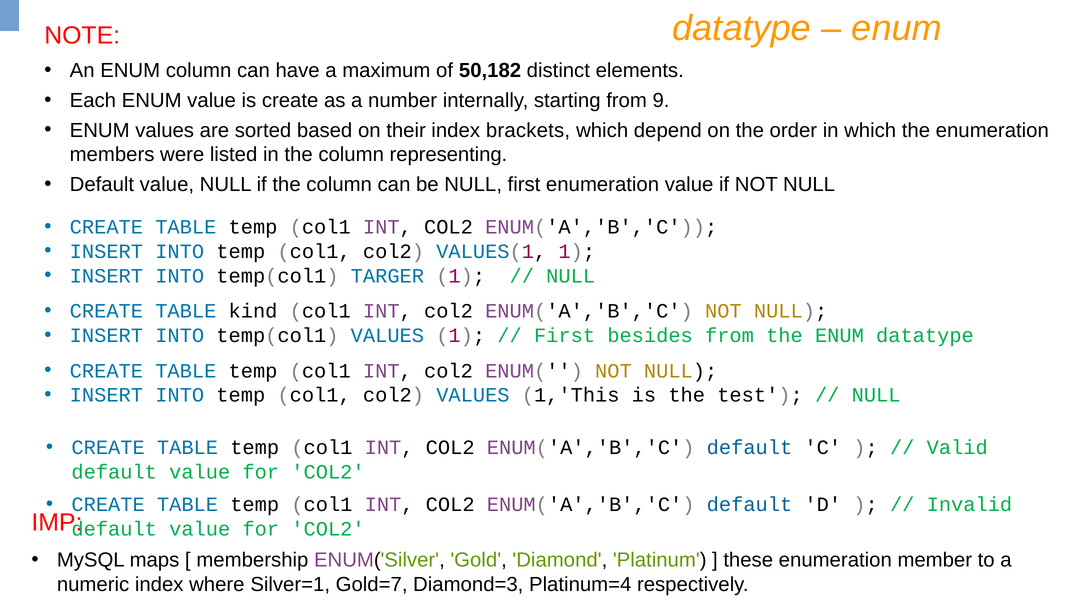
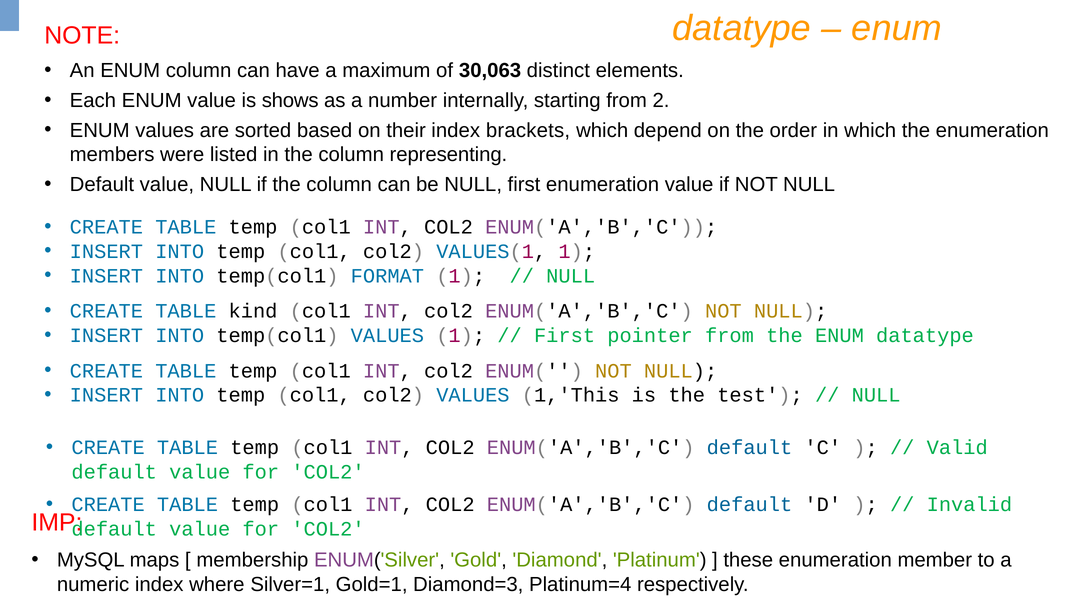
50,182: 50,182 -> 30,063 (490, 71)
is create: create -> shows (290, 100)
9: 9 -> 2 (661, 100)
TARGER: TARGER -> FORMAT (387, 276)
besides: besides -> pointer (650, 335)
Gold=7: Gold=7 -> Gold=1 (372, 585)
